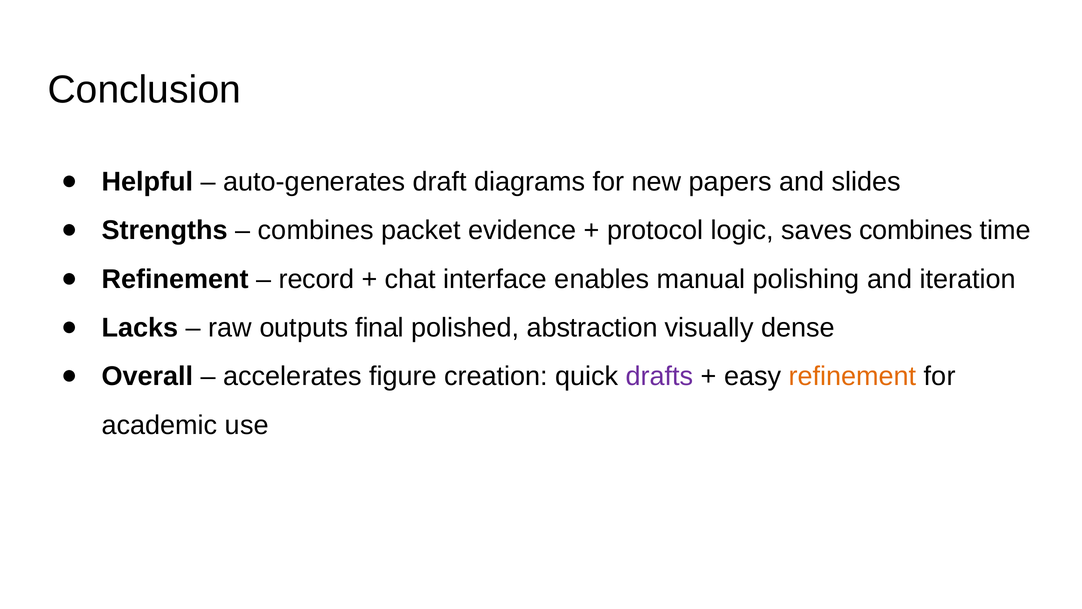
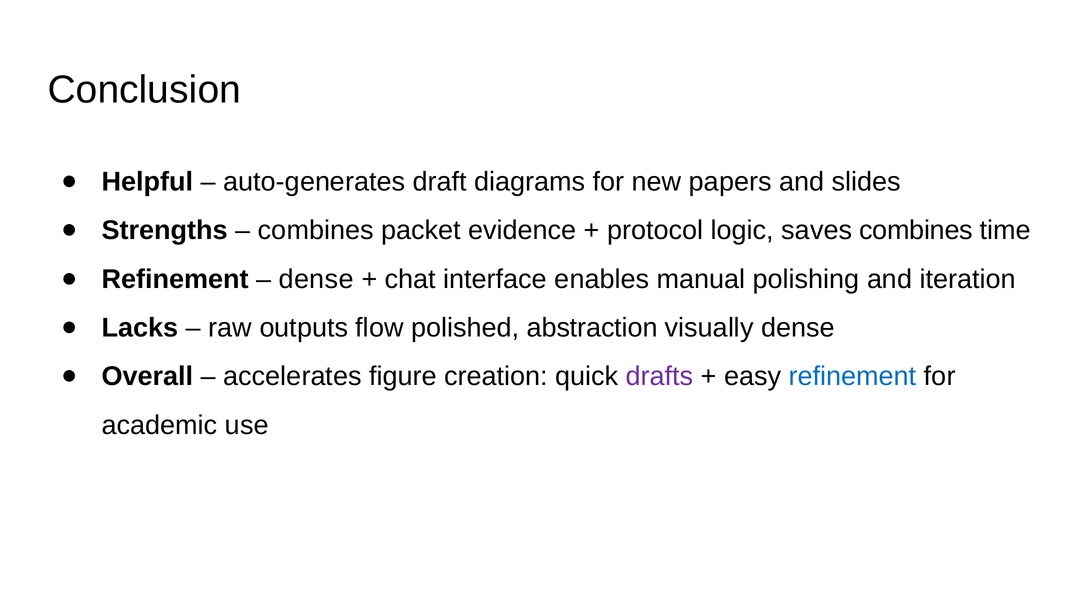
record: record -> dense (316, 279)
final: final -> flow (380, 328)
refinement colour: orange -> blue (853, 376)
